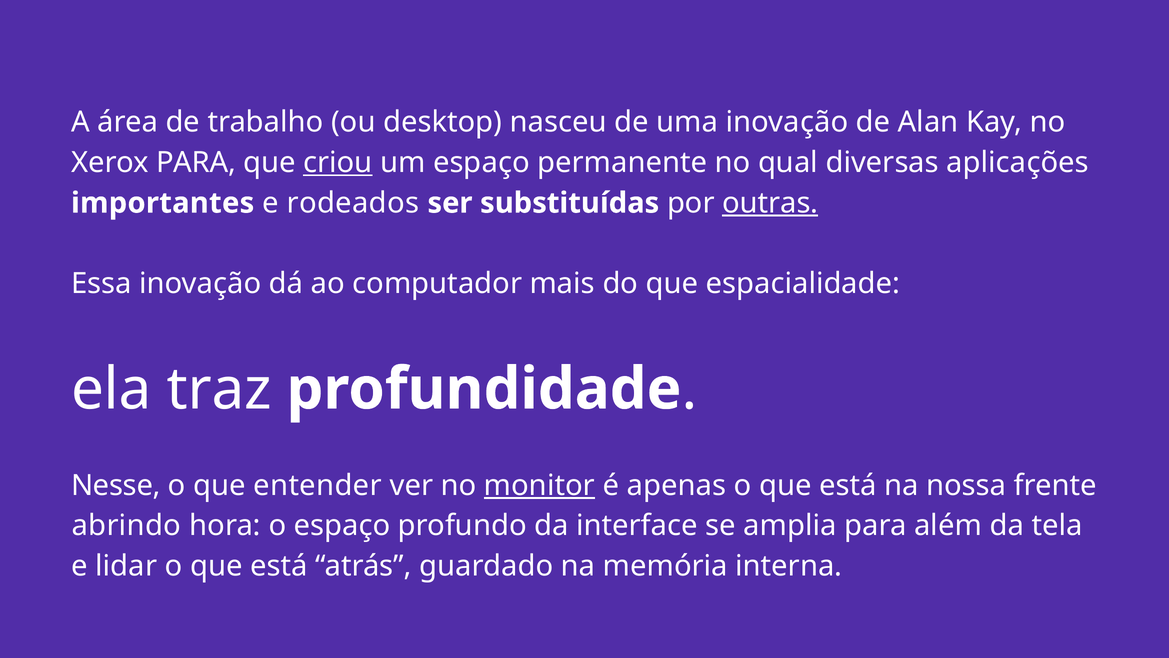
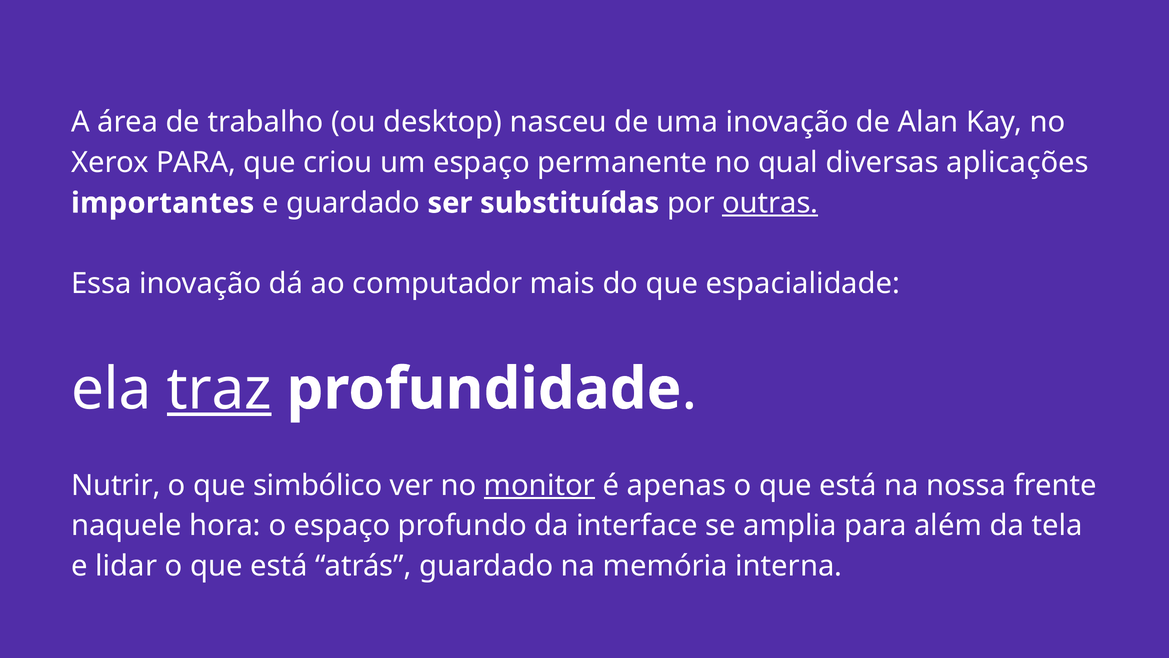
criou underline: present -> none (338, 163)
e rodeados: rodeados -> guardado (353, 203)
traz underline: none -> present (219, 389)
Nesse: Nesse -> Nutrir (116, 485)
entender: entender -> simbólico (318, 485)
abrindo: abrindo -> naquele (126, 525)
